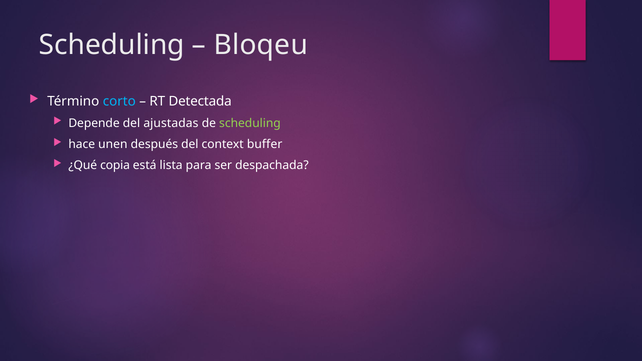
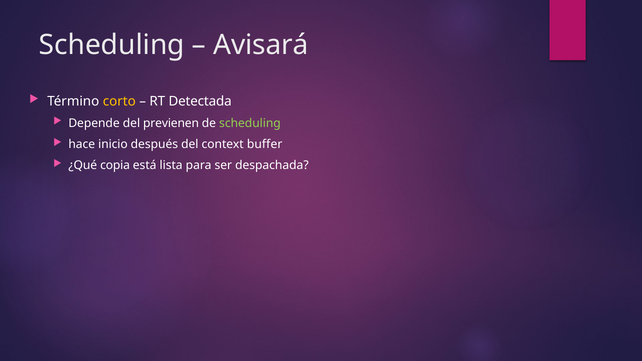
Bloqeu: Bloqeu -> Avisará (261, 45)
corto colour: light blue -> yellow (119, 101)
ajustadas: ajustadas -> previenen (171, 123)
unen: unen -> inicio (113, 144)
